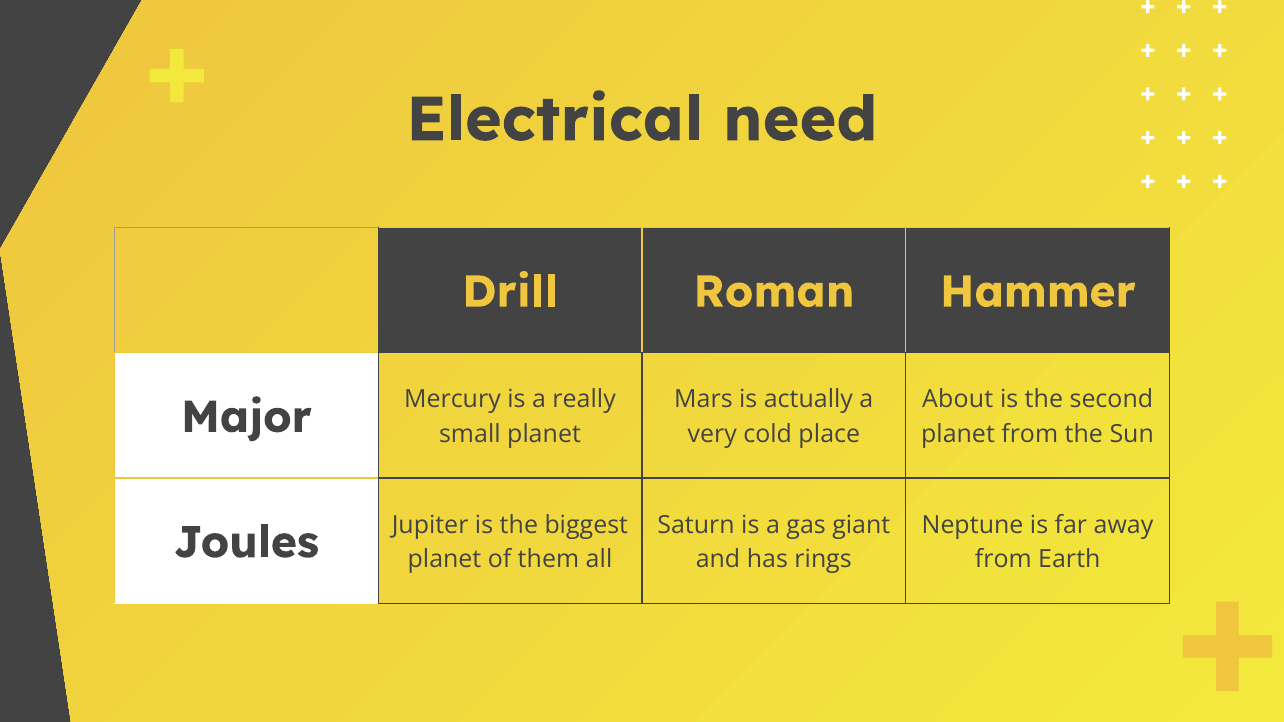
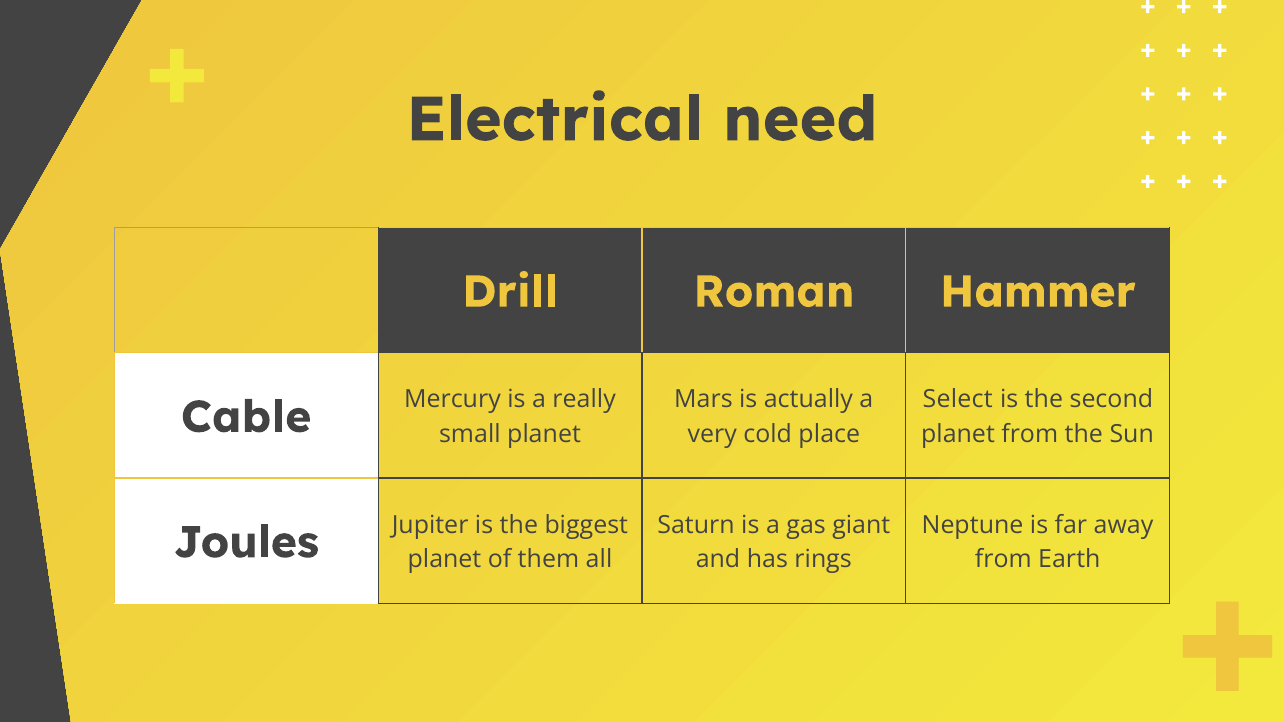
About: About -> Select (958, 400)
Major: Major -> Cable (246, 417)
